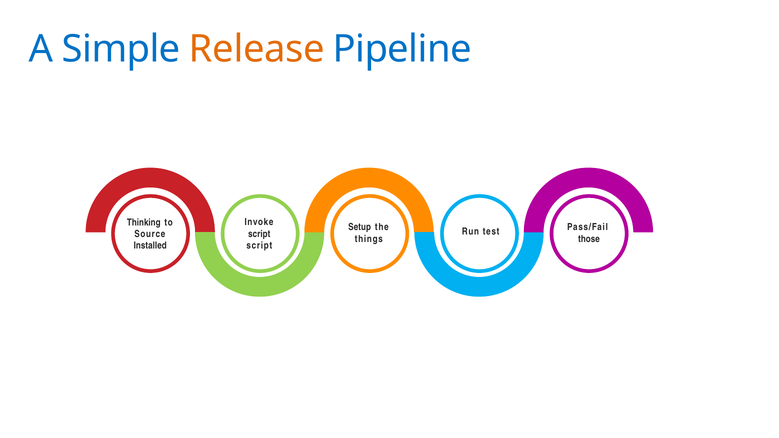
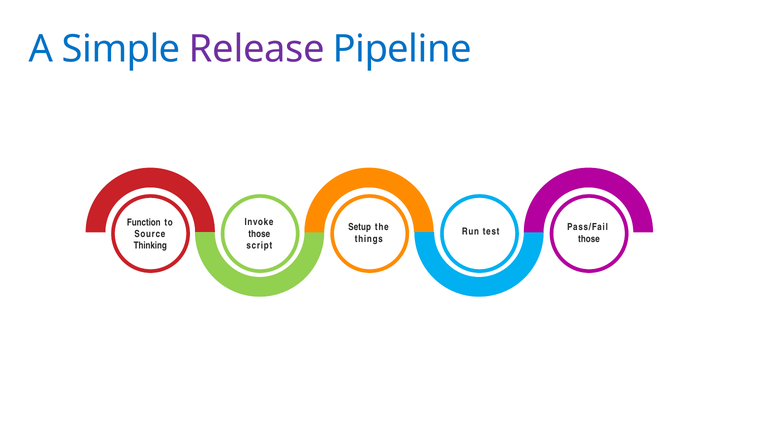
Release colour: orange -> purple (257, 49)
Thinking: Thinking -> Function (144, 222)
script: script -> those (259, 234)
Installed: Installed -> Thinking (150, 246)
